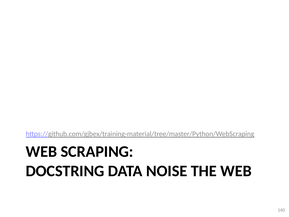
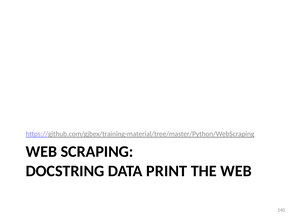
NOISE: NOISE -> PRINT (167, 171)
